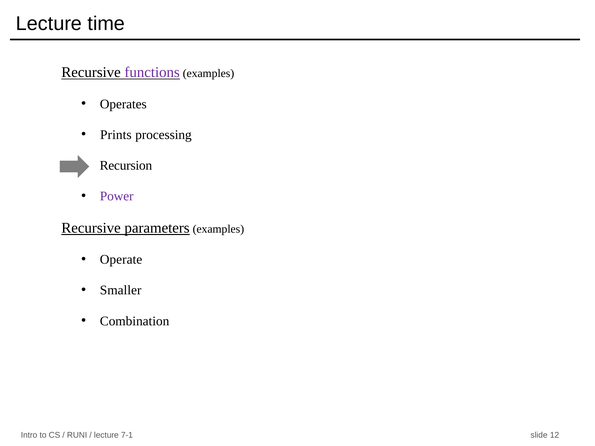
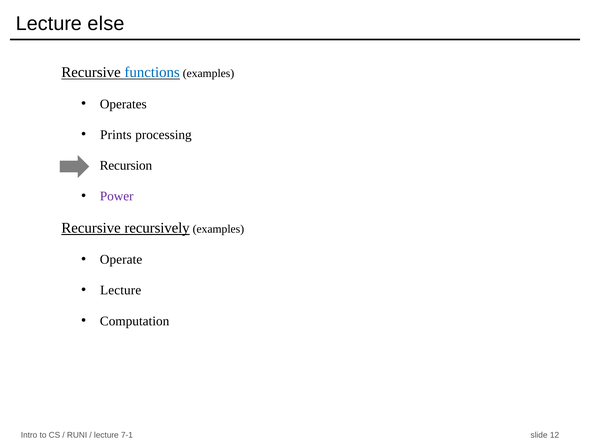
time: time -> else (106, 24)
functions colour: purple -> blue (152, 72)
parameters: parameters -> recursively (157, 228)
Smaller: Smaller -> Lecture (121, 290)
Combination: Combination -> Computation (135, 321)
